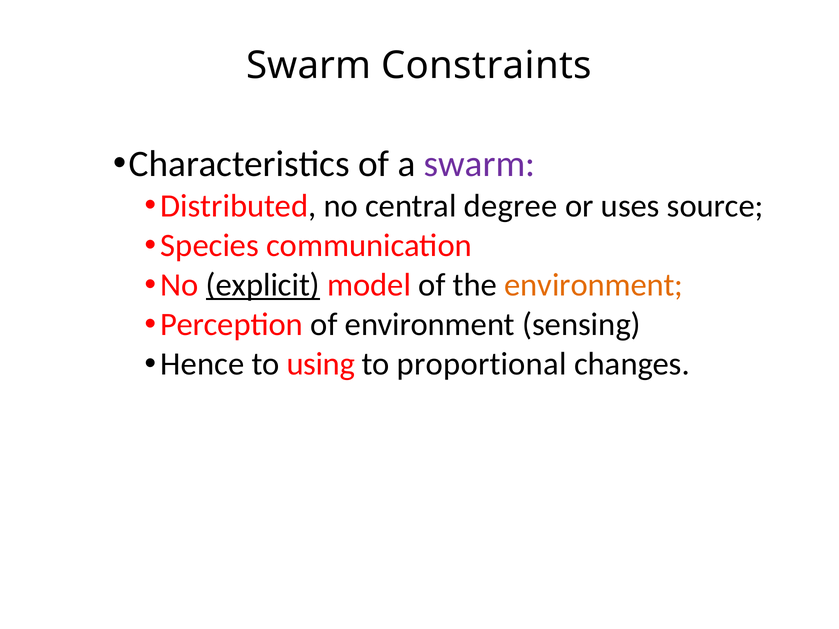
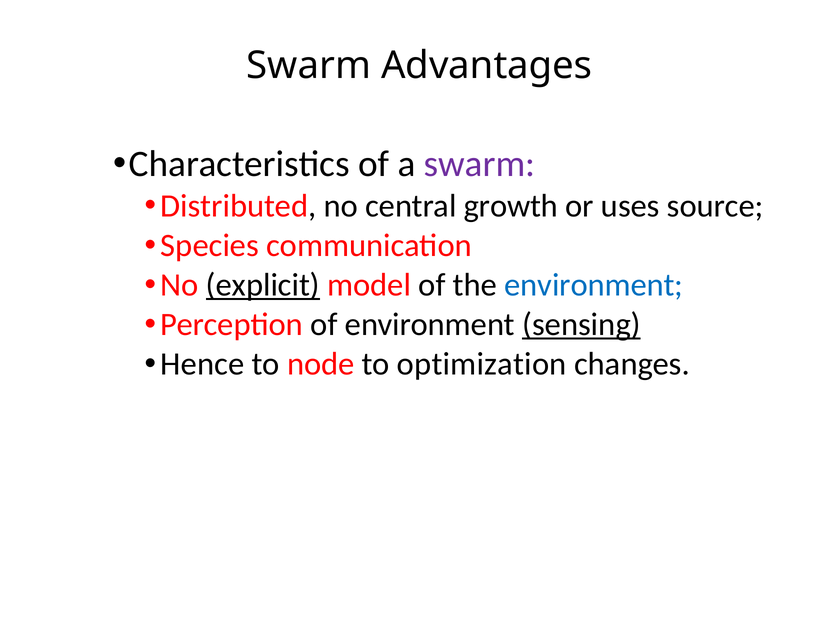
Constraints: Constraints -> Advantages (487, 65)
degree: degree -> growth (511, 206)
environment colour: orange -> blue (594, 285)
sensing underline: none -> present (581, 325)
using: using -> node (321, 364)
proportional: proportional -> optimization (482, 364)
